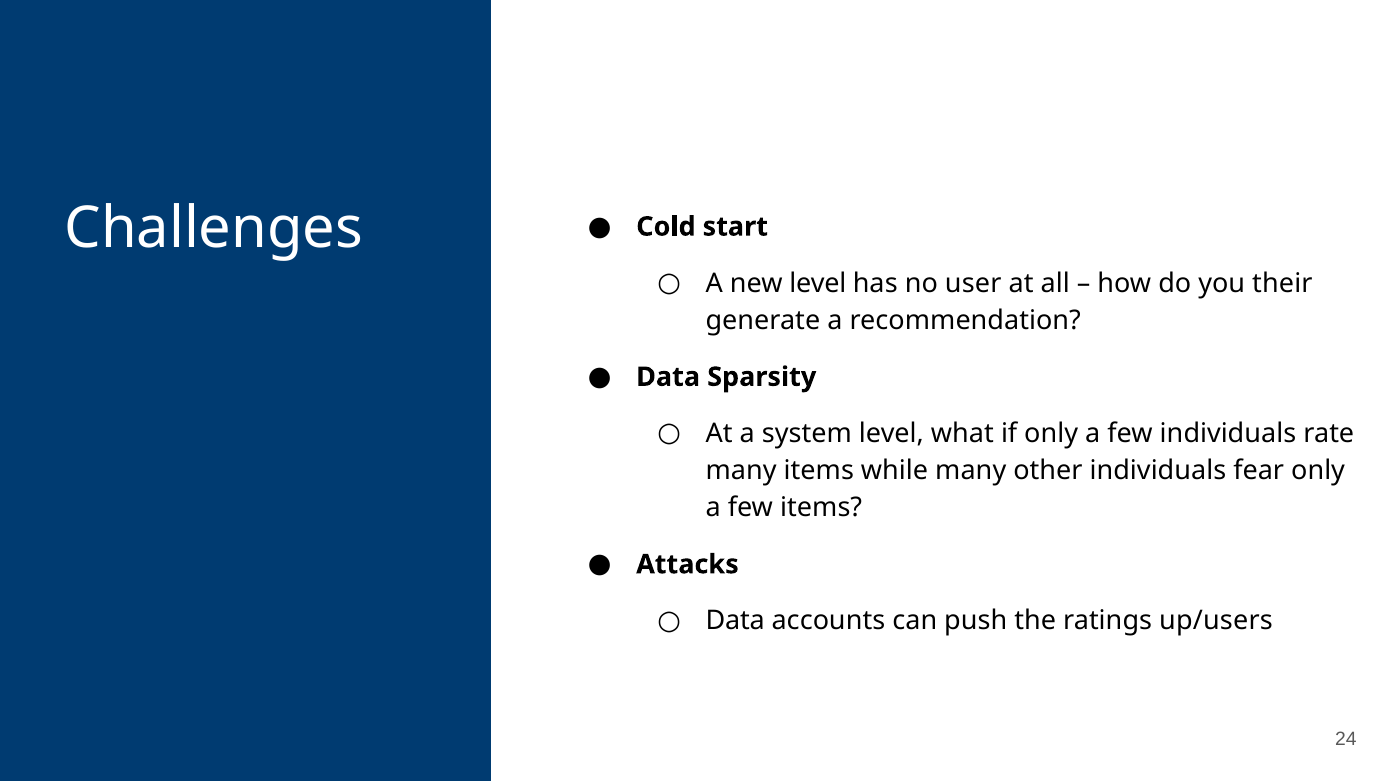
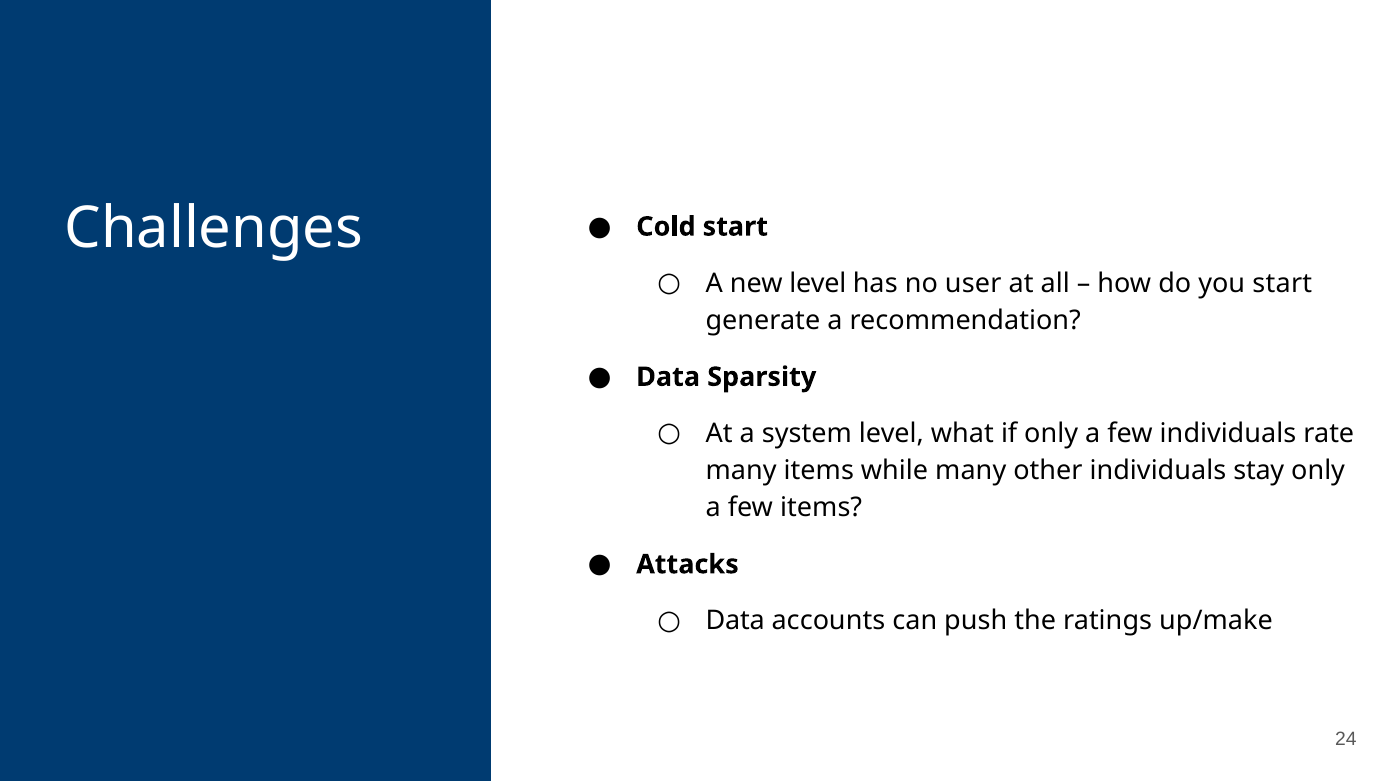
you their: their -> start (1282, 283)
fear: fear -> stay (1259, 471)
up/users: up/users -> up/make (1216, 621)
